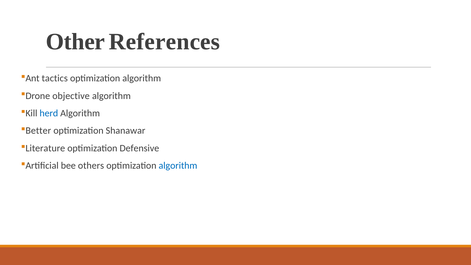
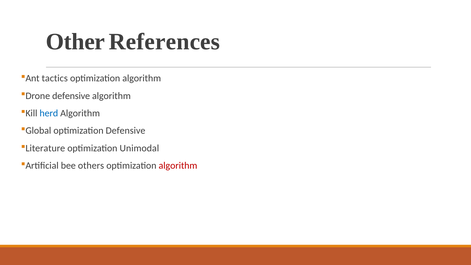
Drone objective: objective -> defensive (71, 96)
Better: Better -> Global (38, 131)
optimization Shanawar: Shanawar -> Defensive (126, 131)
Defensive: Defensive -> Unimodal (139, 148)
algorithm colour: blue -> red (178, 166)
